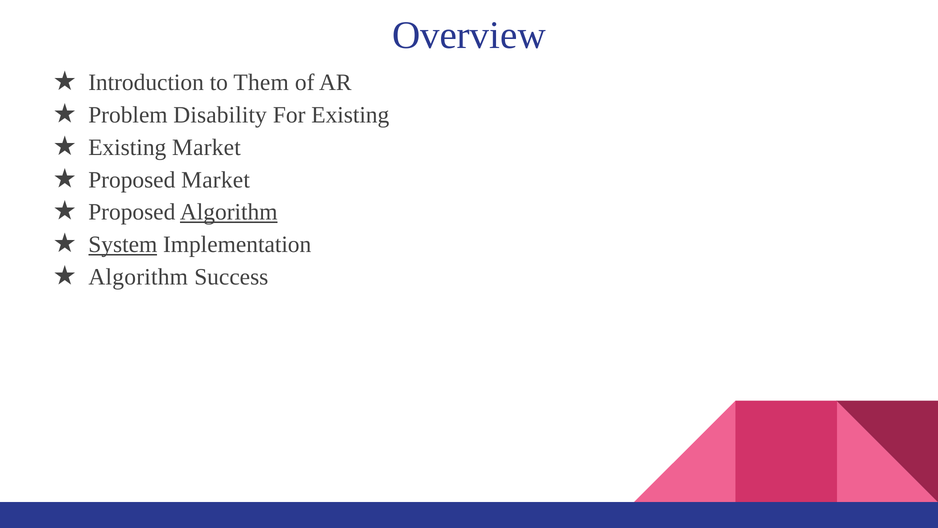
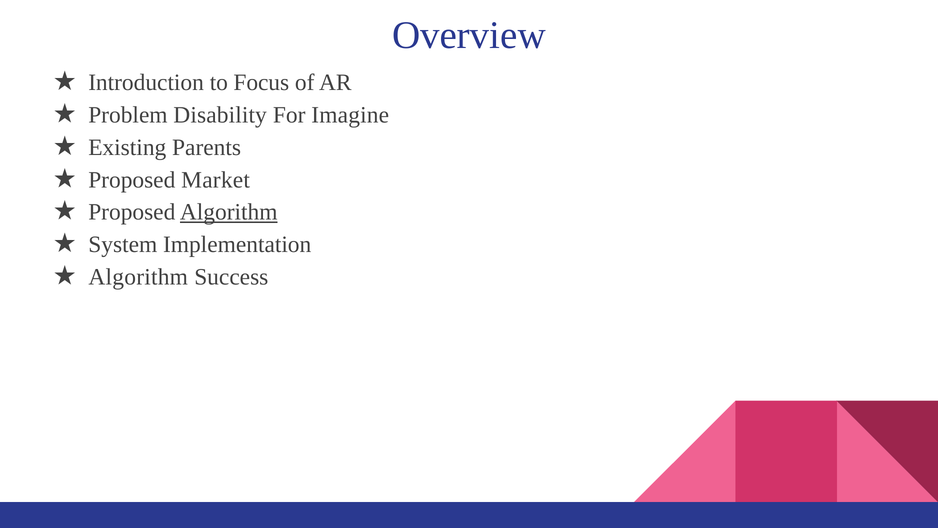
Them: Them -> Focus (261, 83)
For Existing: Existing -> Imagine (350, 115)
Existing Market: Market -> Parents (207, 147)
System underline: present -> none (123, 244)
